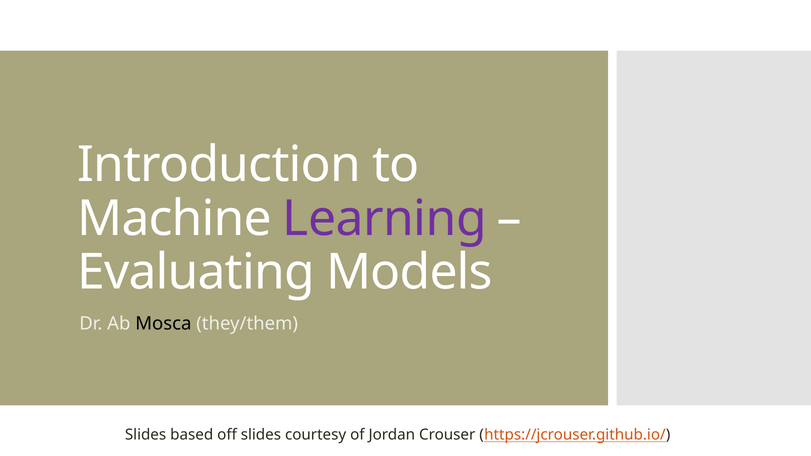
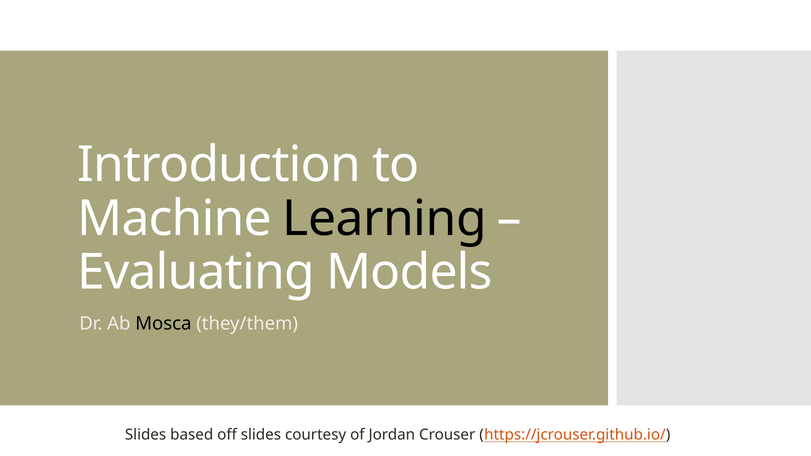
Learning colour: purple -> black (385, 219)
